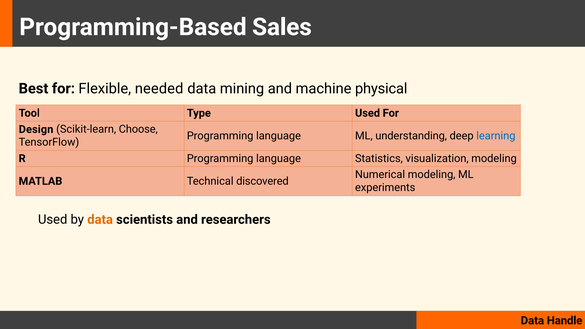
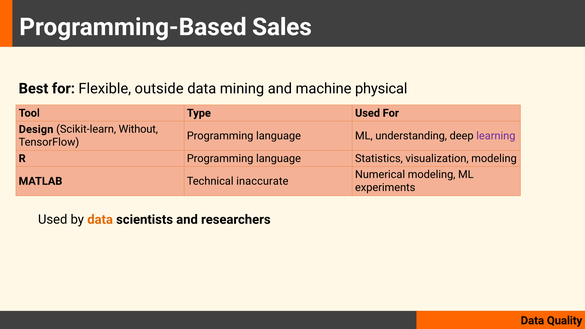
needed: needed -> outside (159, 89)
Choose: Choose -> Without (138, 129)
learning colour: blue -> purple (496, 136)
discovered: discovered -> inaccurate (262, 181)
Handle: Handle -> Quality (565, 321)
